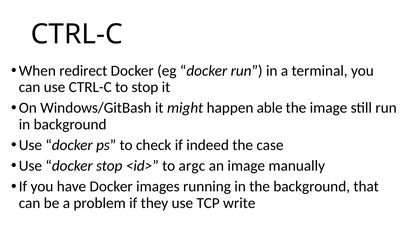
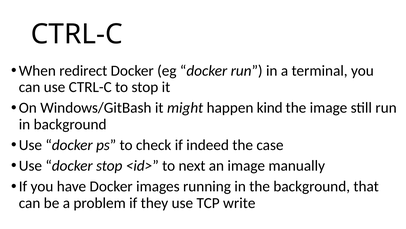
able: able -> kind (270, 108)
argc: argc -> next (192, 165)
